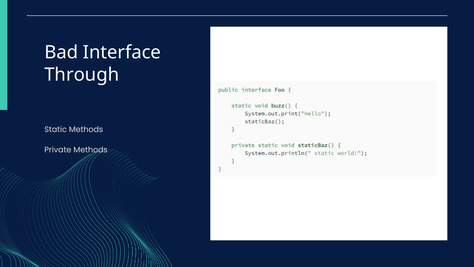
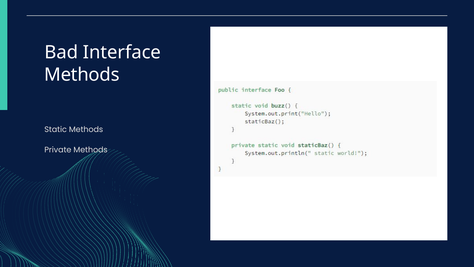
Through: Through -> Methods (82, 75)
